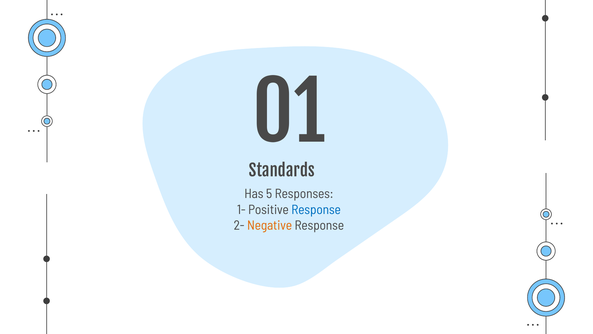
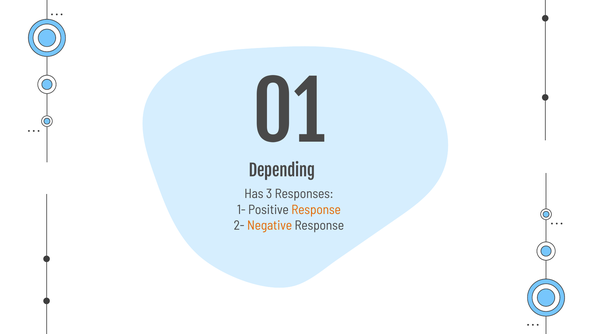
Standards: Standards -> Depending (282, 171)
5: 5 -> 3 (269, 194)
Response colour: blue -> orange (316, 209)
